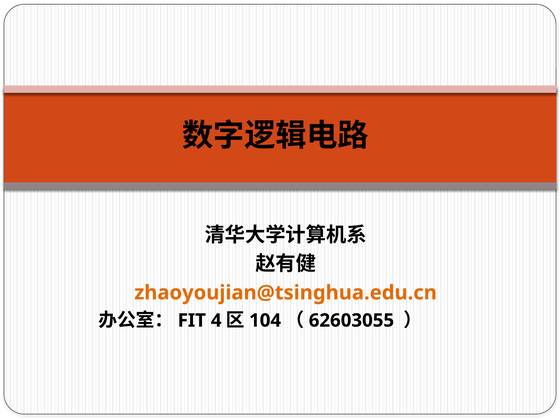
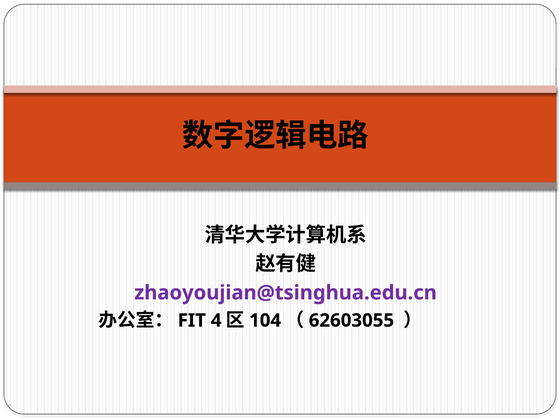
zhaoyoujian@tsinghua.edu.cn colour: orange -> purple (286, 293)
